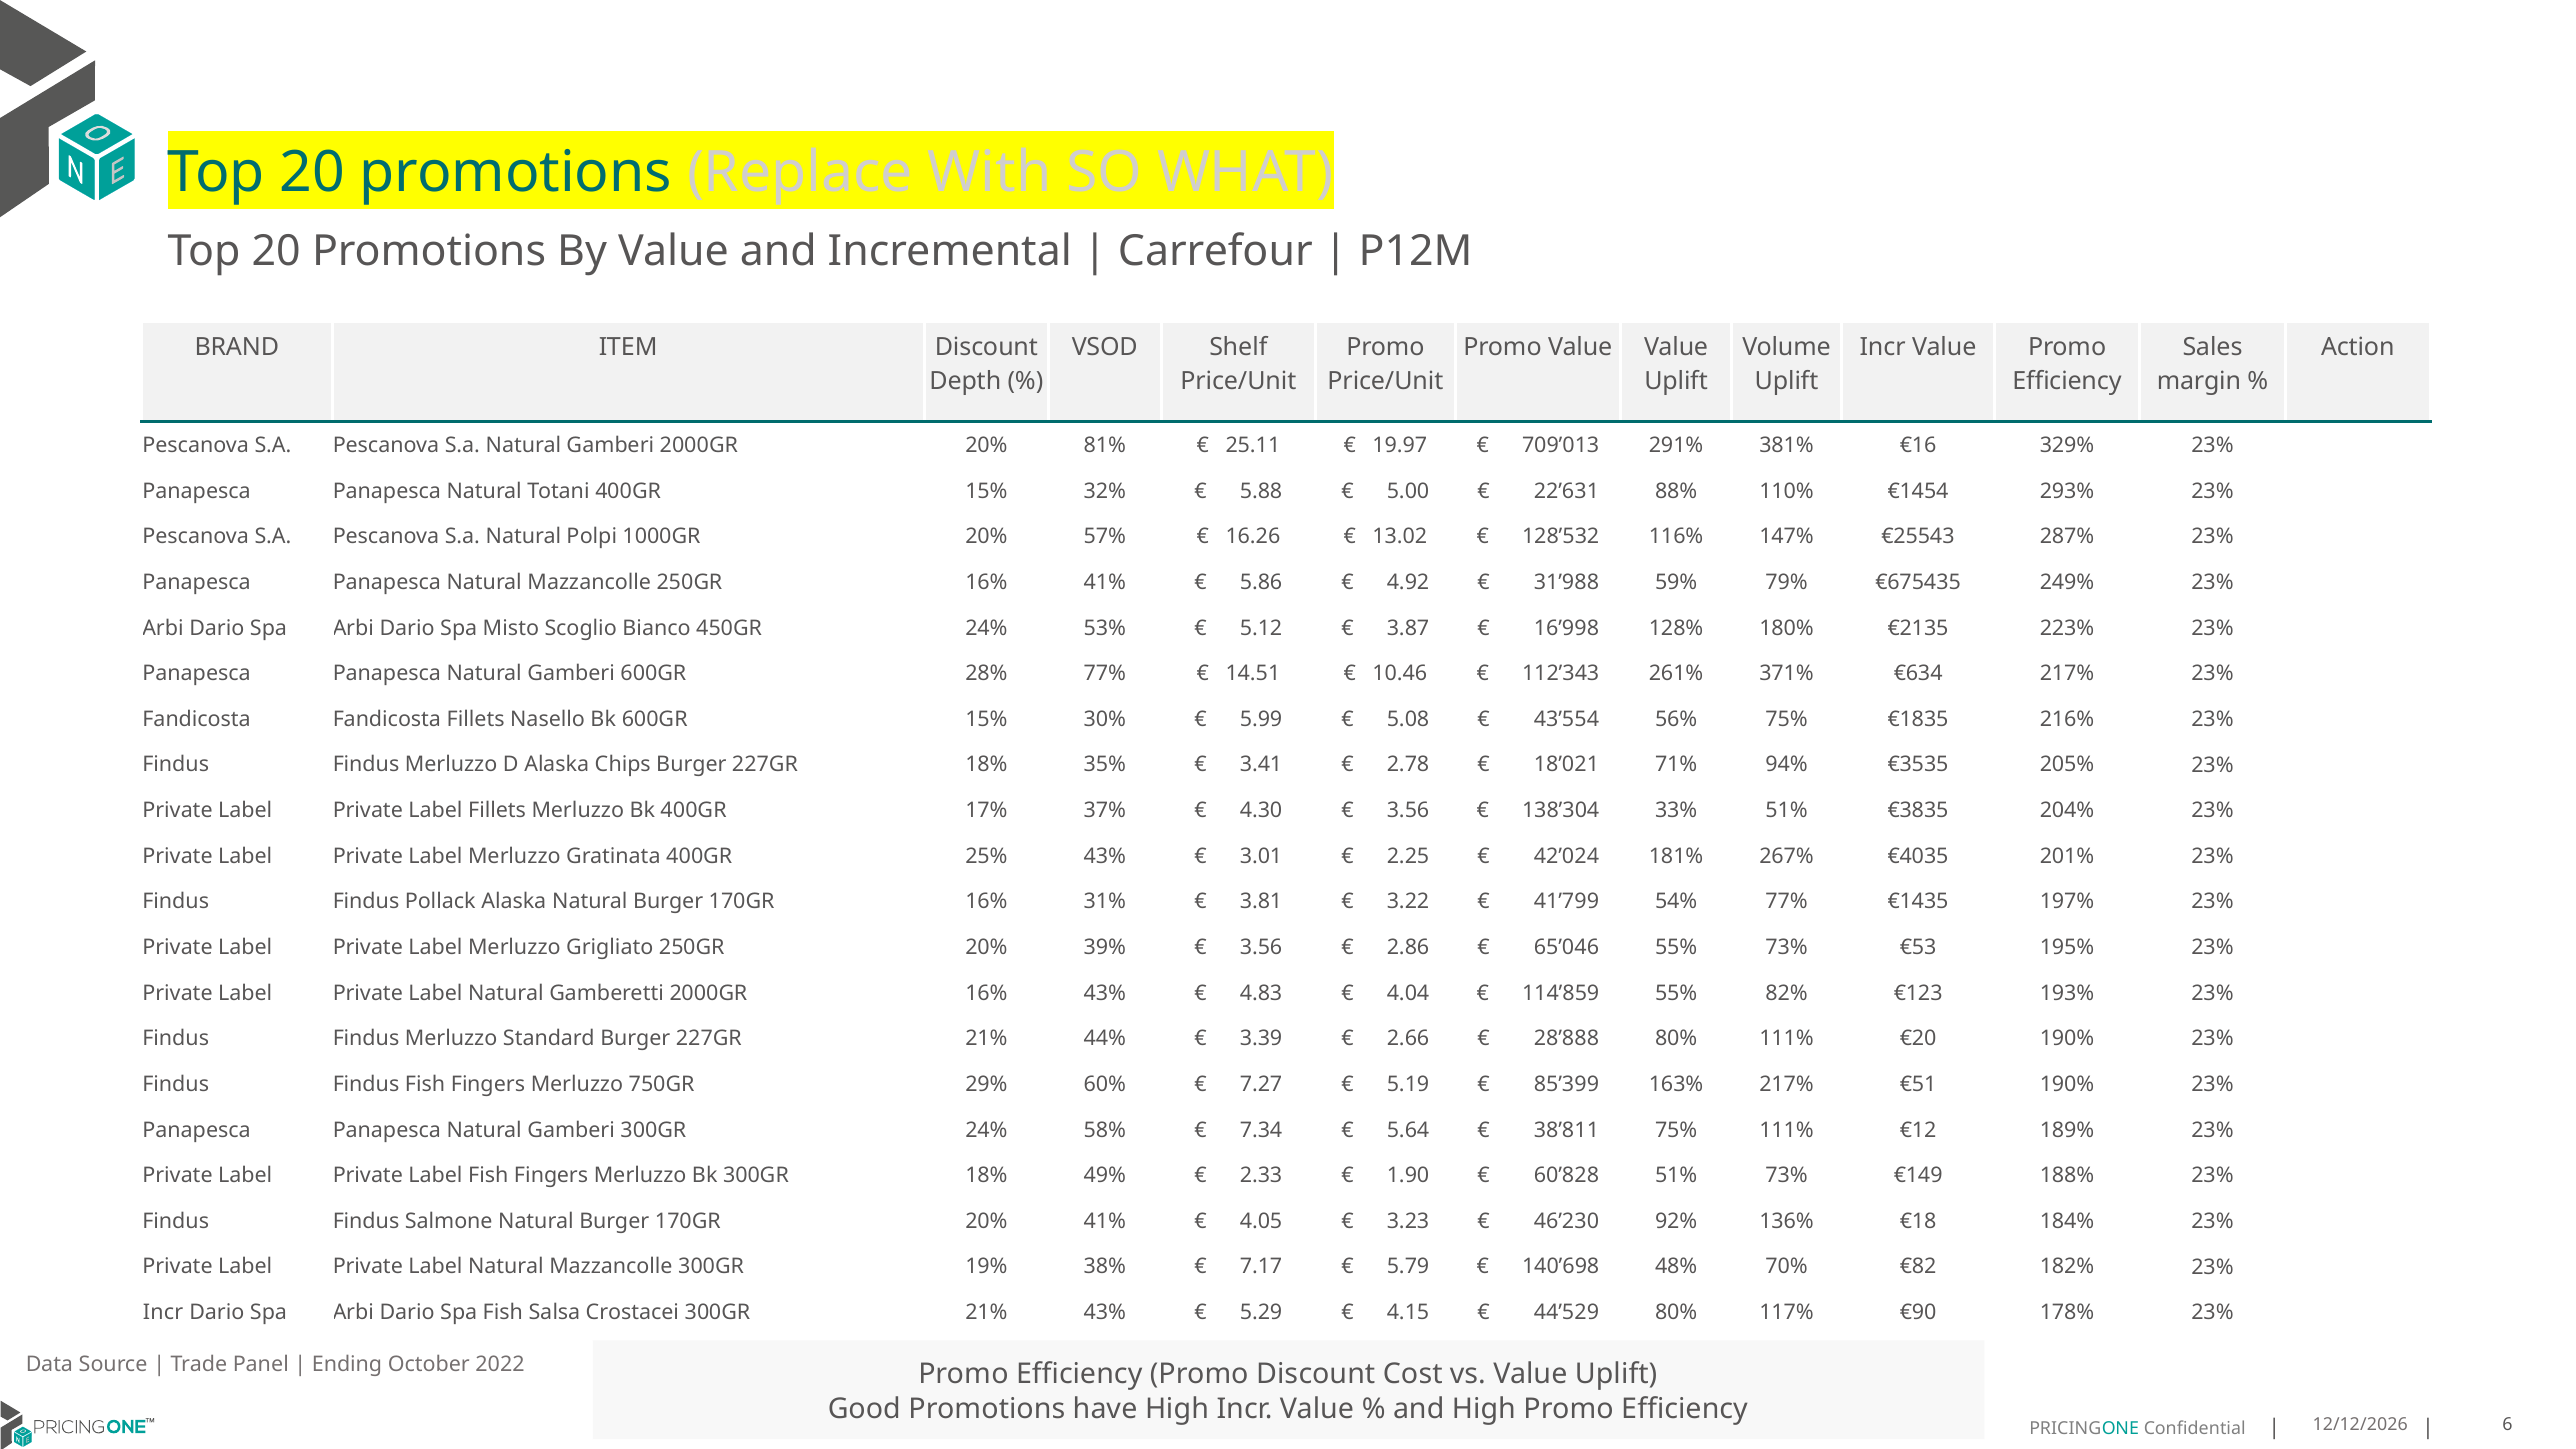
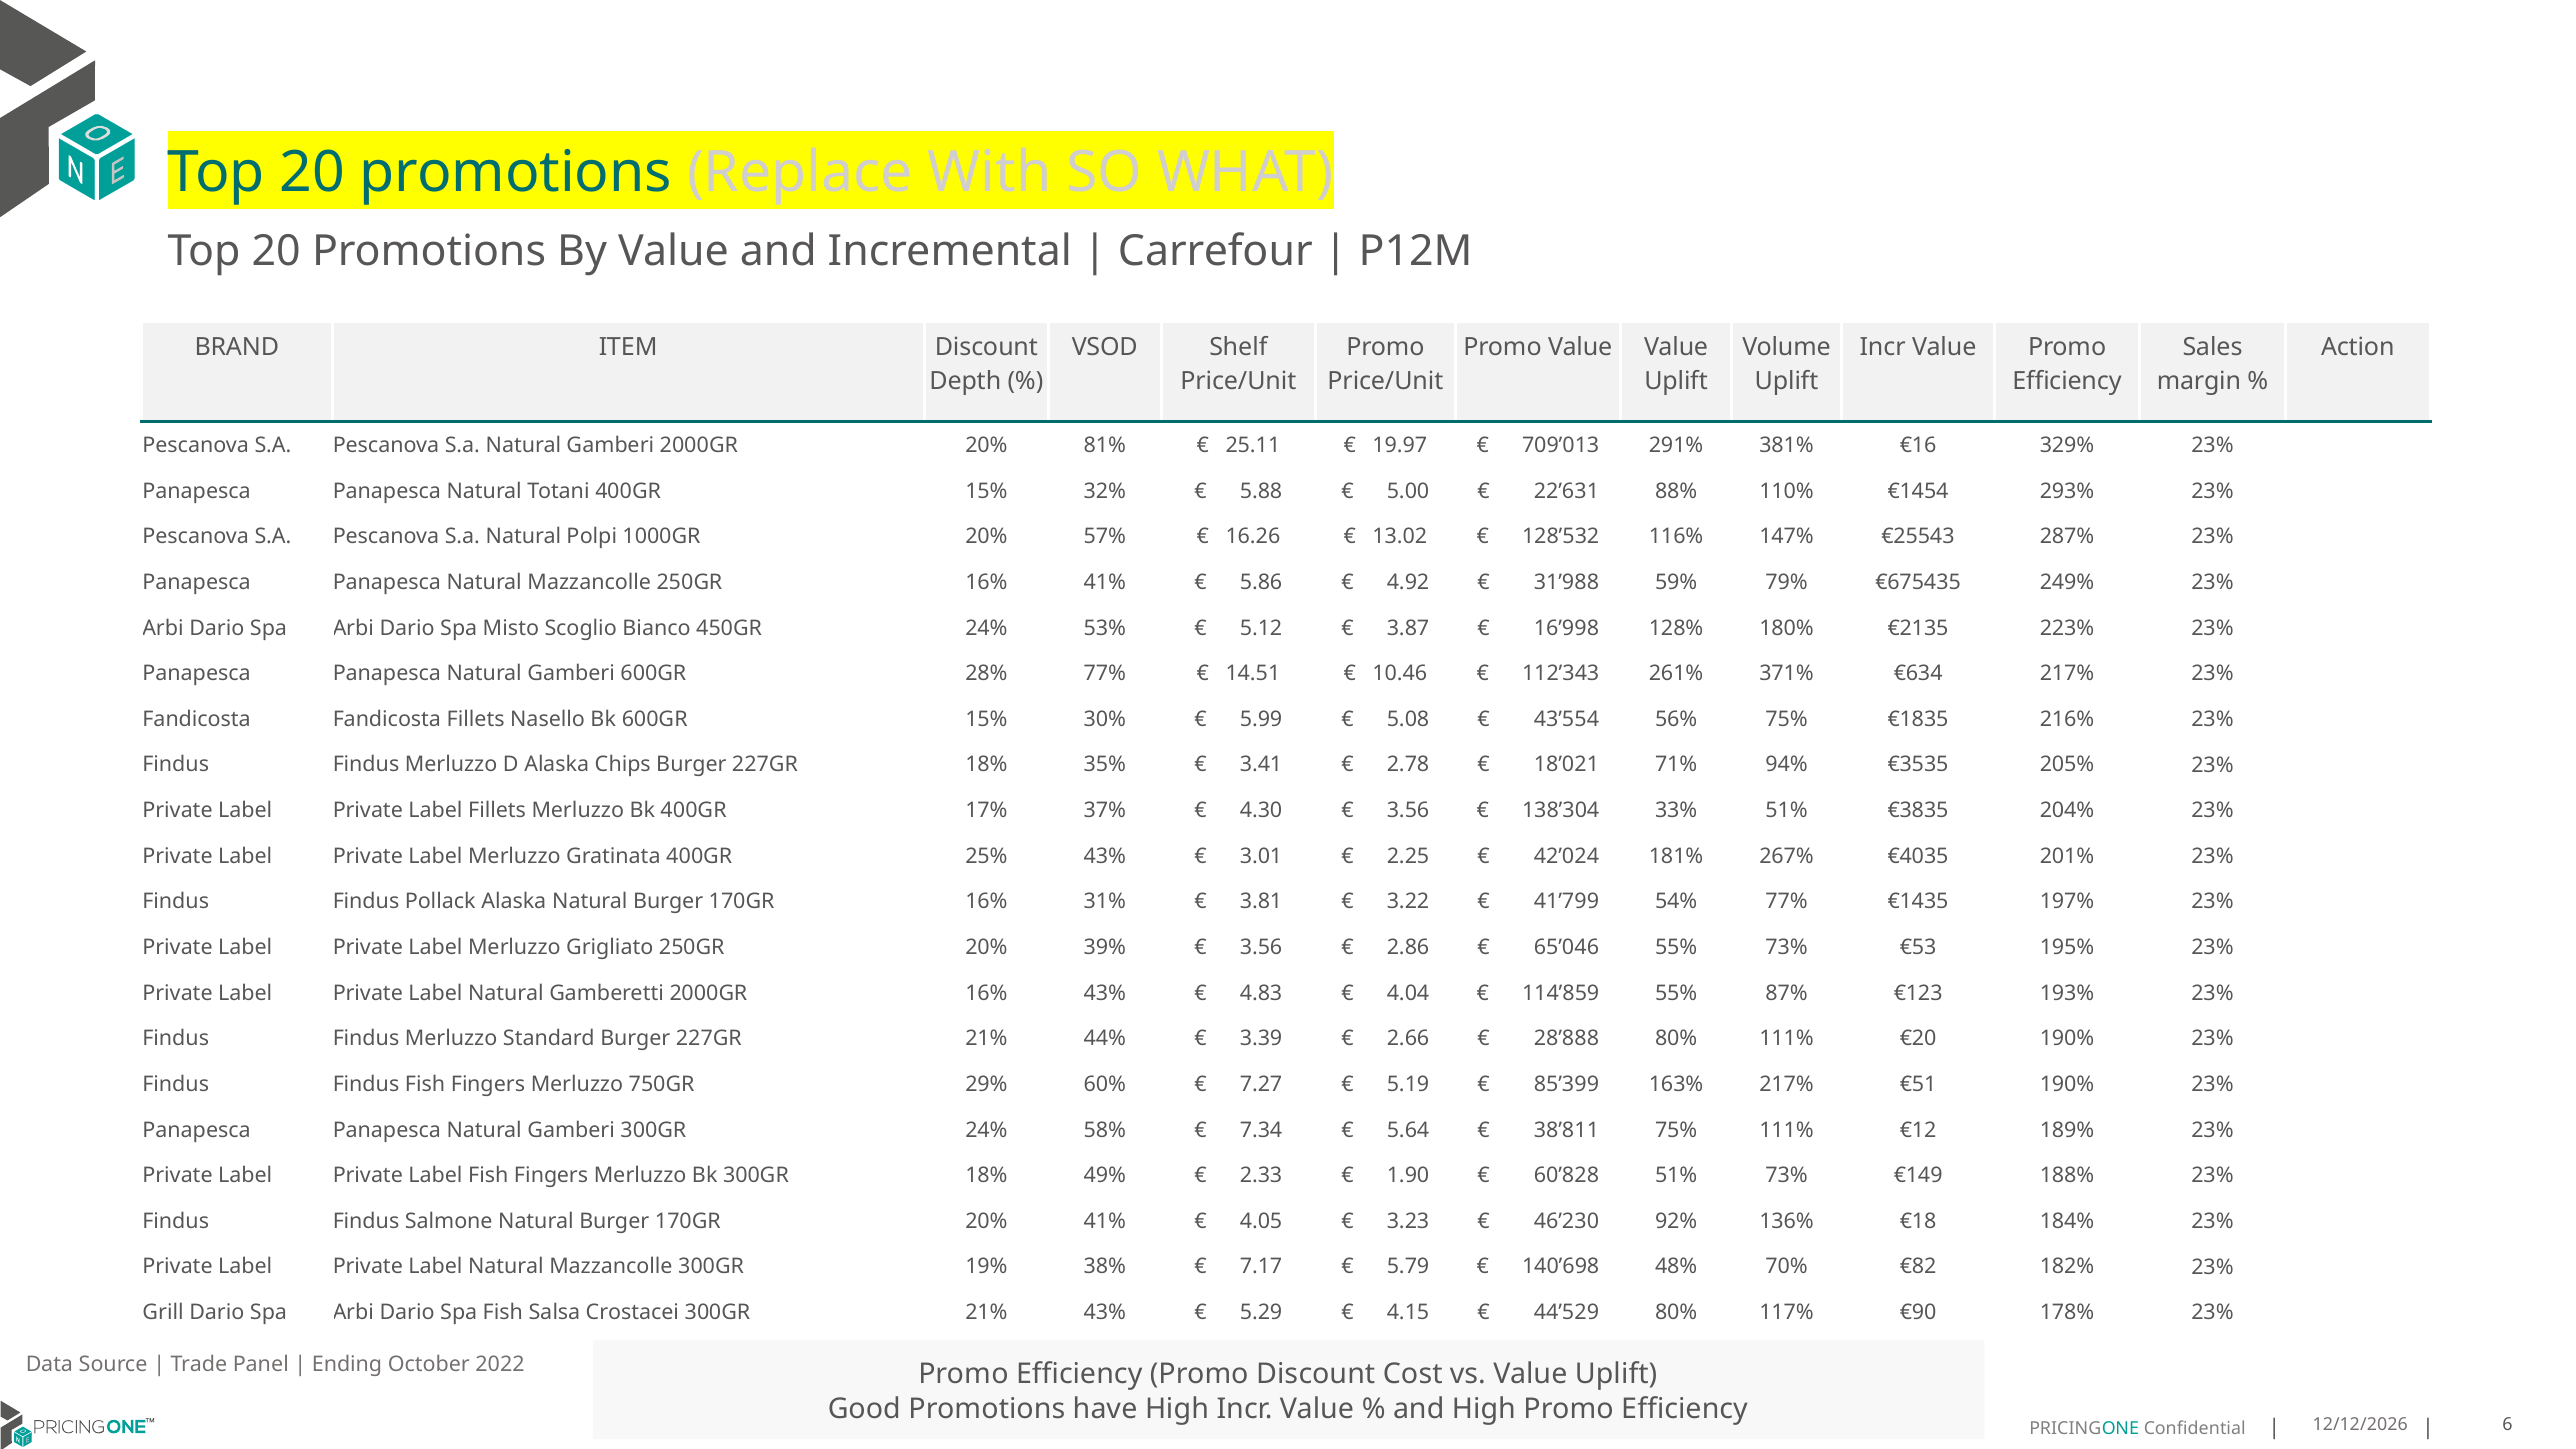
82%: 82% -> 87% (1787, 993)
Incr: Incr -> Grill (163, 1313)
